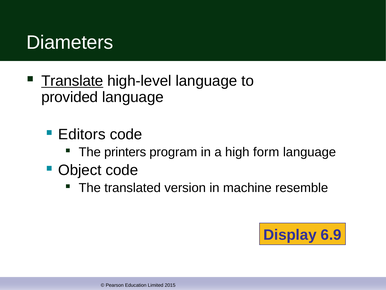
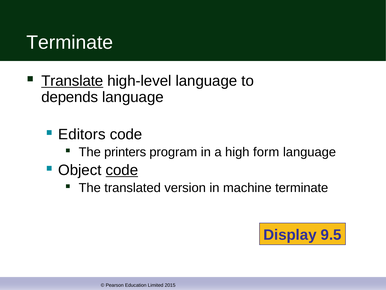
Diameters: Diameters -> Terminate (70, 43)
provided: provided -> depends (70, 97)
code underline: none -> present (122, 170)
machine resemble: resemble -> terminate (302, 188)
6.9: 6.9 -> 9.5 (331, 235)
